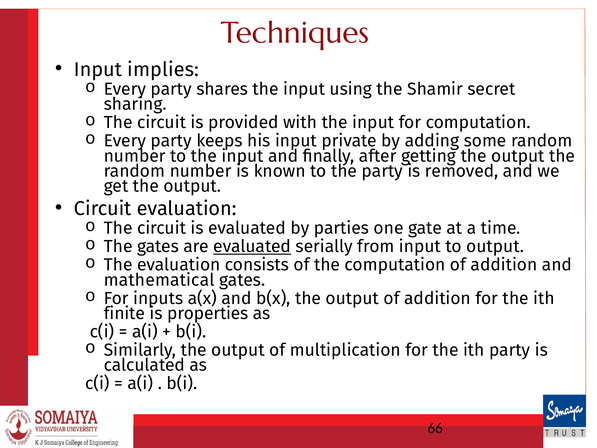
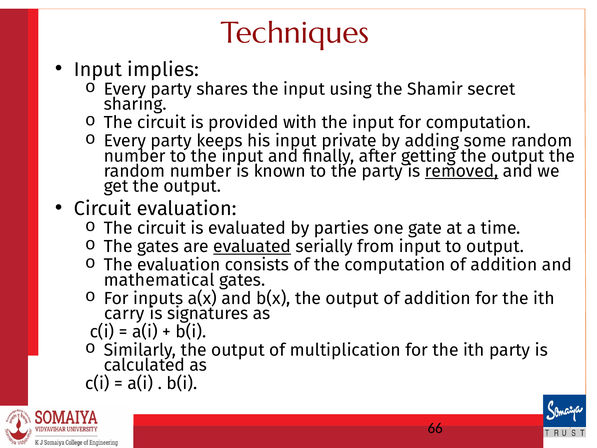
removed underline: none -> present (462, 171)
finite: finite -> carry (124, 313)
properties: properties -> signatures (208, 313)
